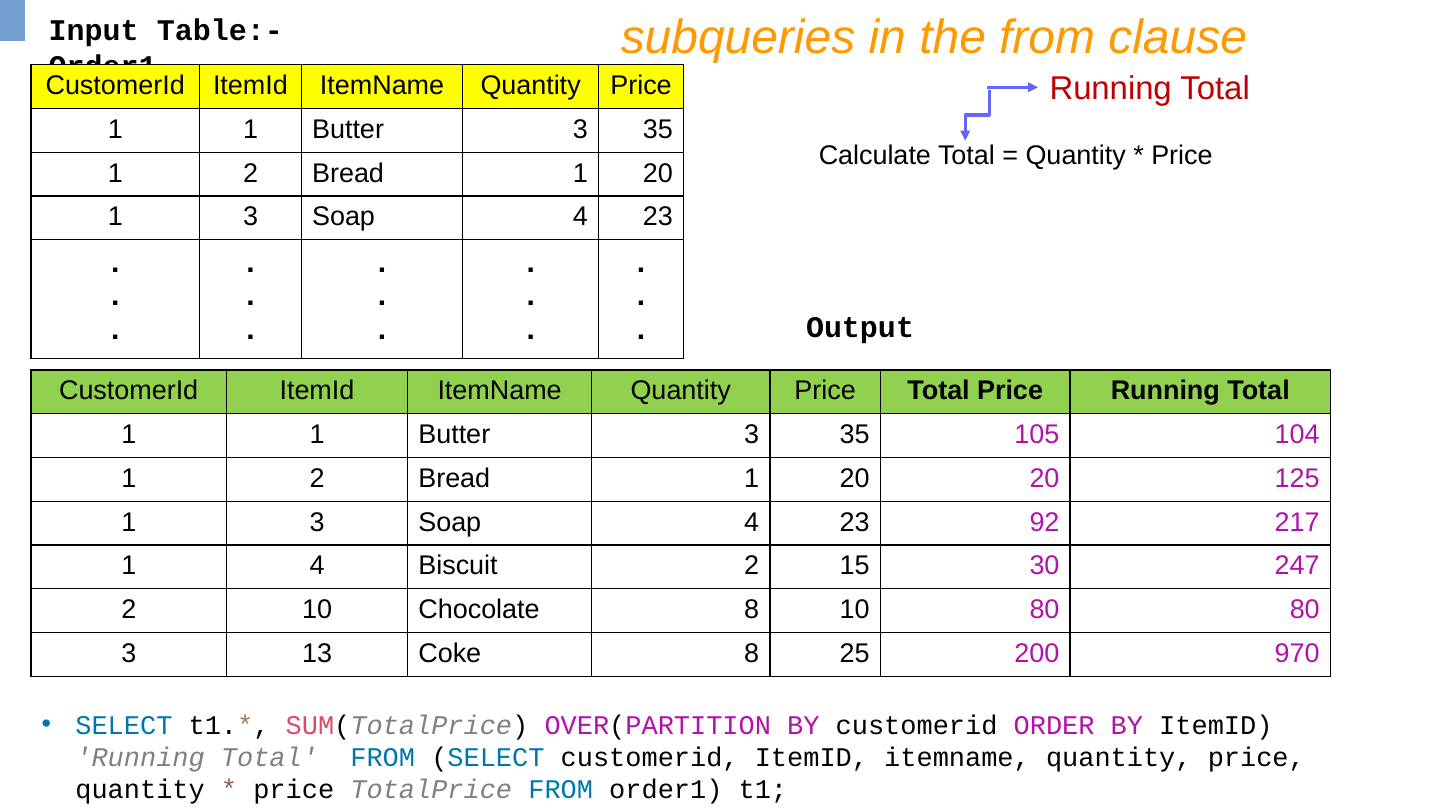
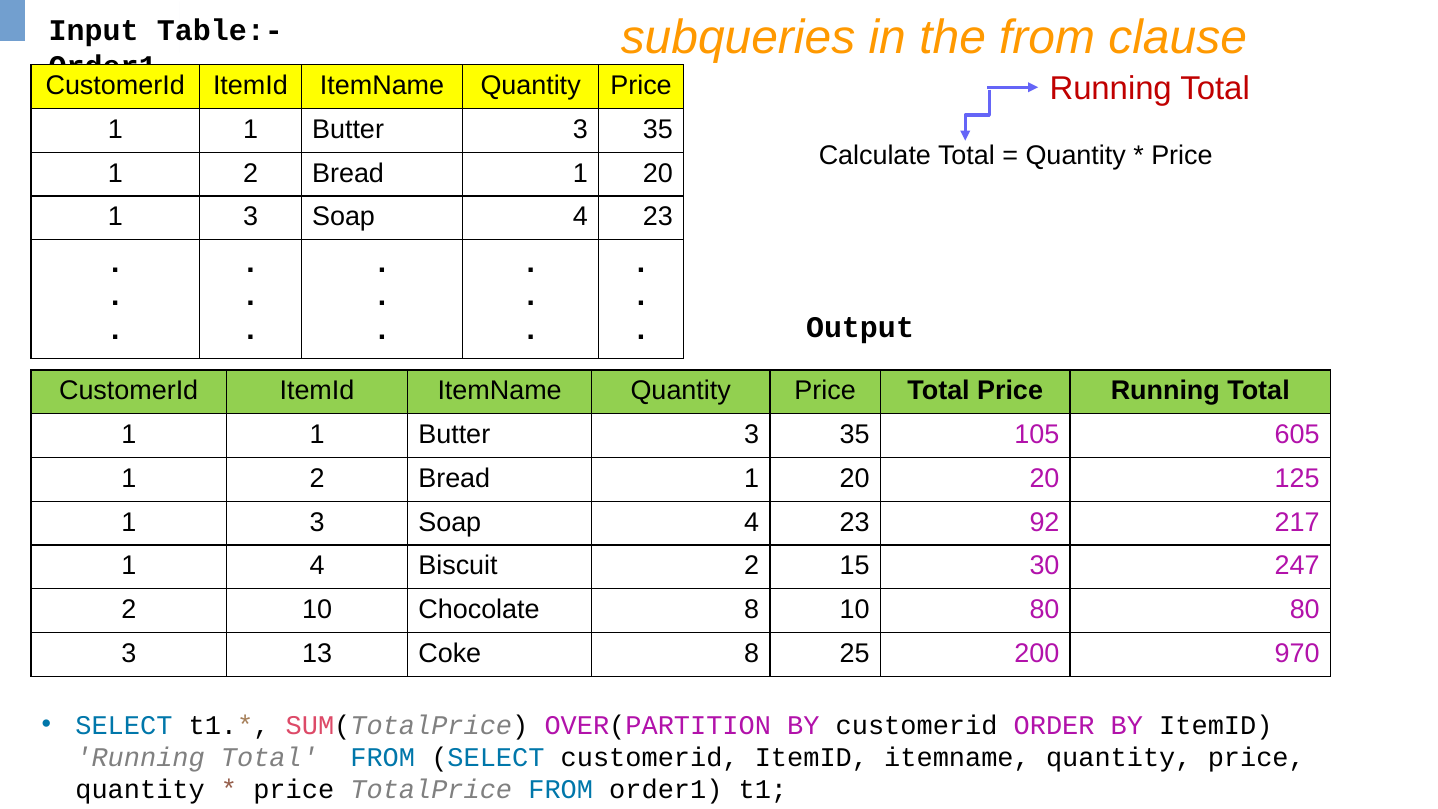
104: 104 -> 605 (1297, 435)
